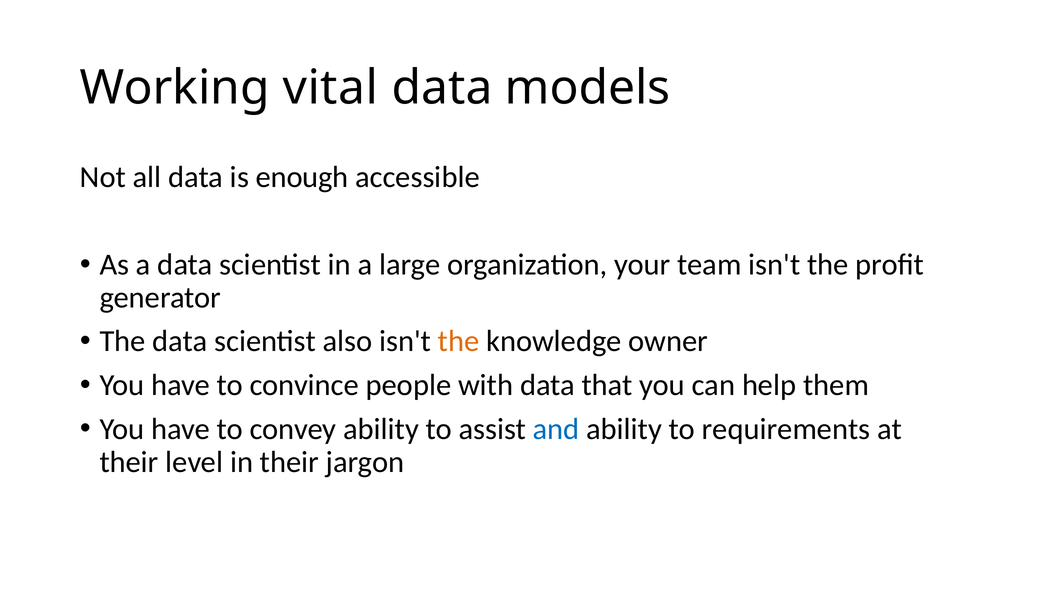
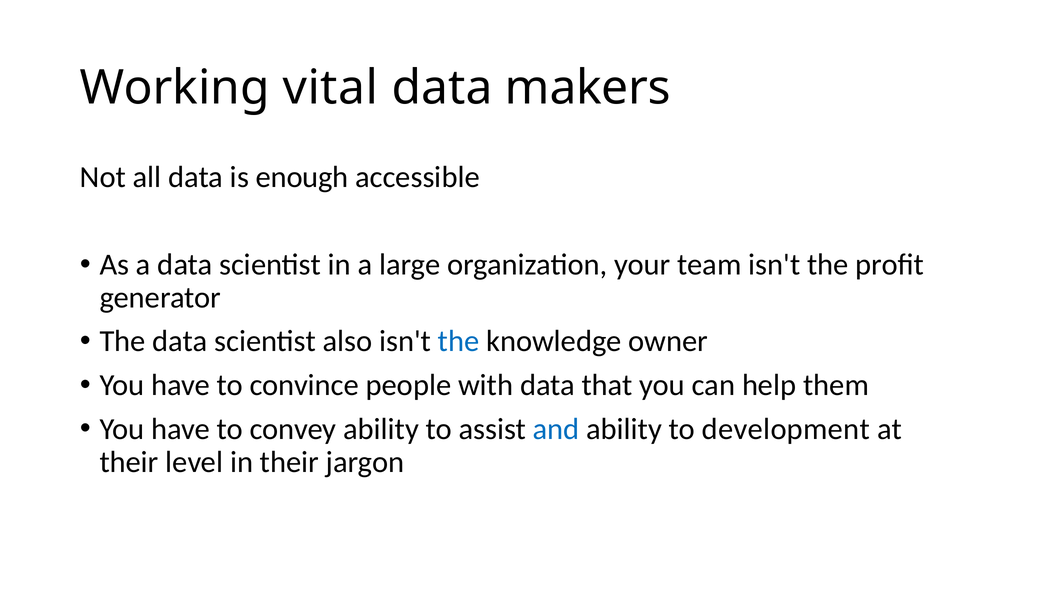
models: models -> makers (588, 88)
the colour: orange -> blue (459, 342)
requirements: requirements -> development (786, 429)
